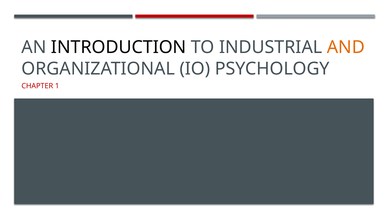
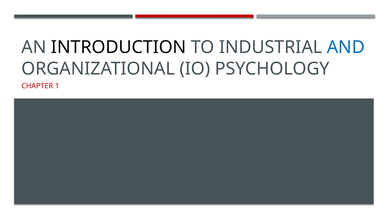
AND colour: orange -> blue (346, 47)
